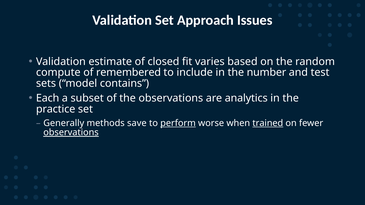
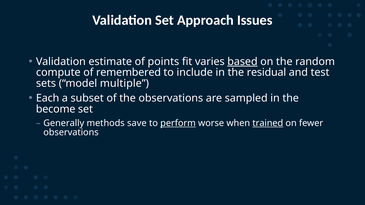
closed: closed -> points (163, 62)
based underline: none -> present (242, 62)
number: number -> residual (266, 73)
contains: contains -> multiple (124, 83)
analytics: analytics -> sampled (246, 98)
practice: practice -> become (56, 109)
observations underline: present -> none (71, 133)
